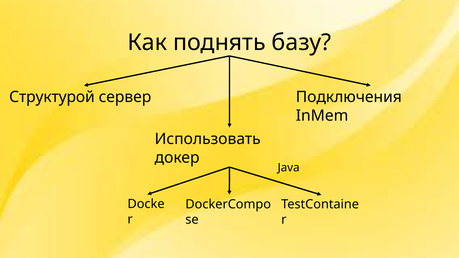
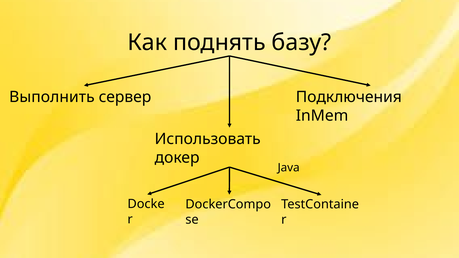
Структурой: Структурой -> Выполнить (52, 97)
